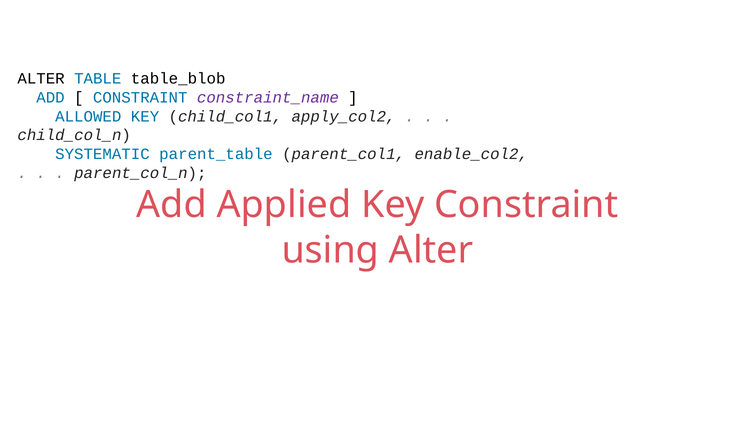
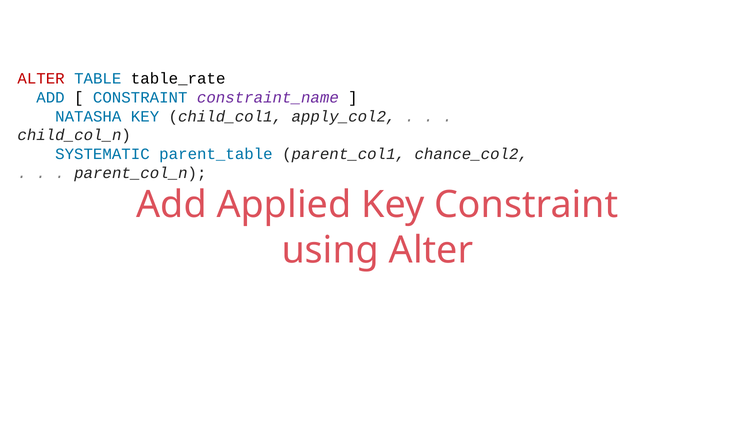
ALTER colour: black -> red (41, 78)
table_blob: table_blob -> table_rate (178, 78)
ALLOWED: ALLOWED -> NATASHA (88, 116)
enable_col2: enable_col2 -> chance_col2 (471, 154)
